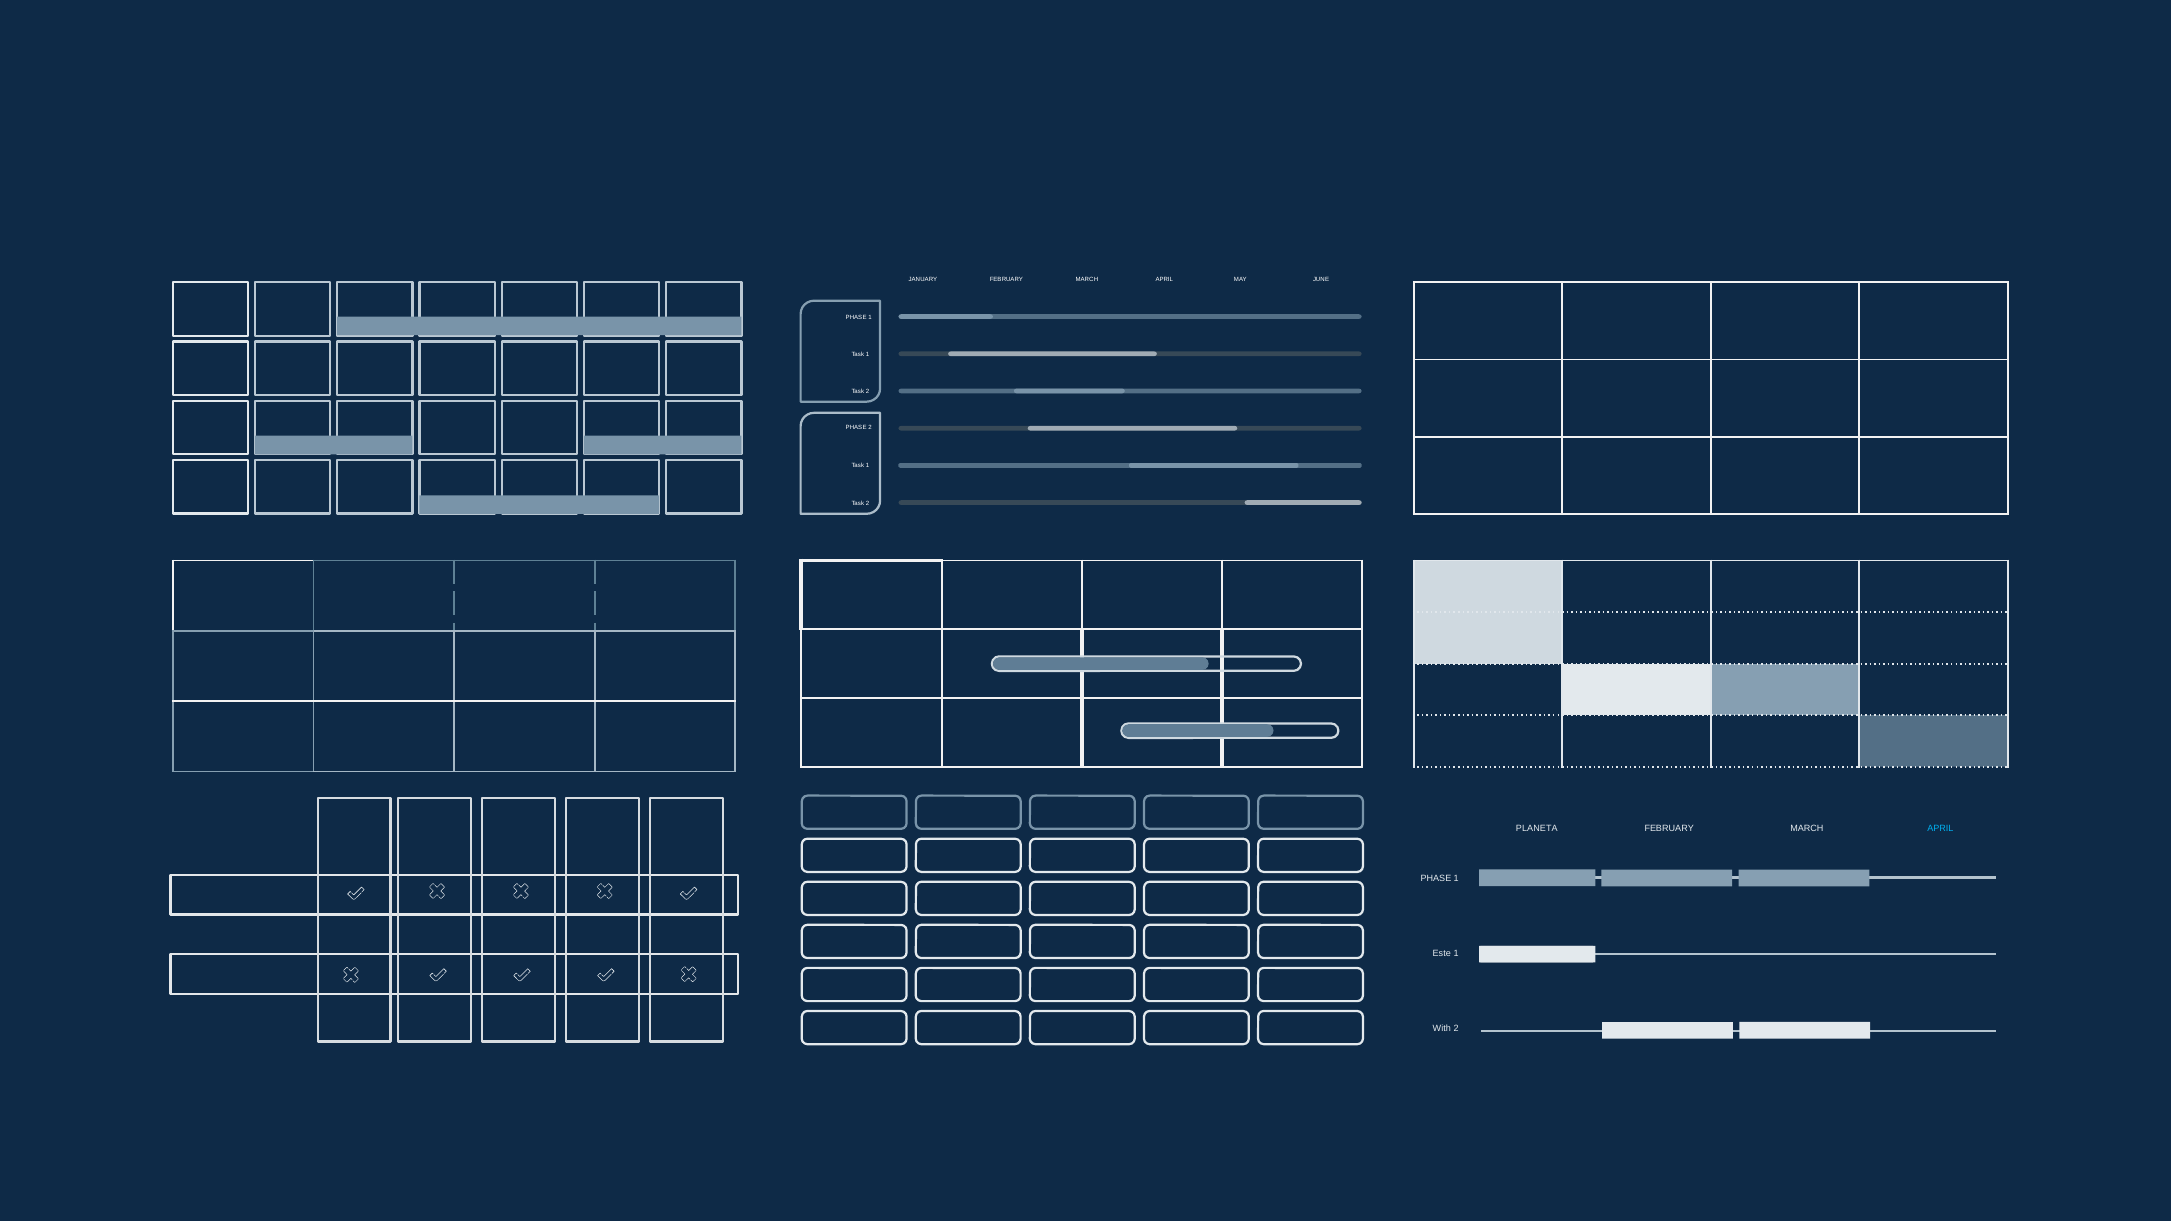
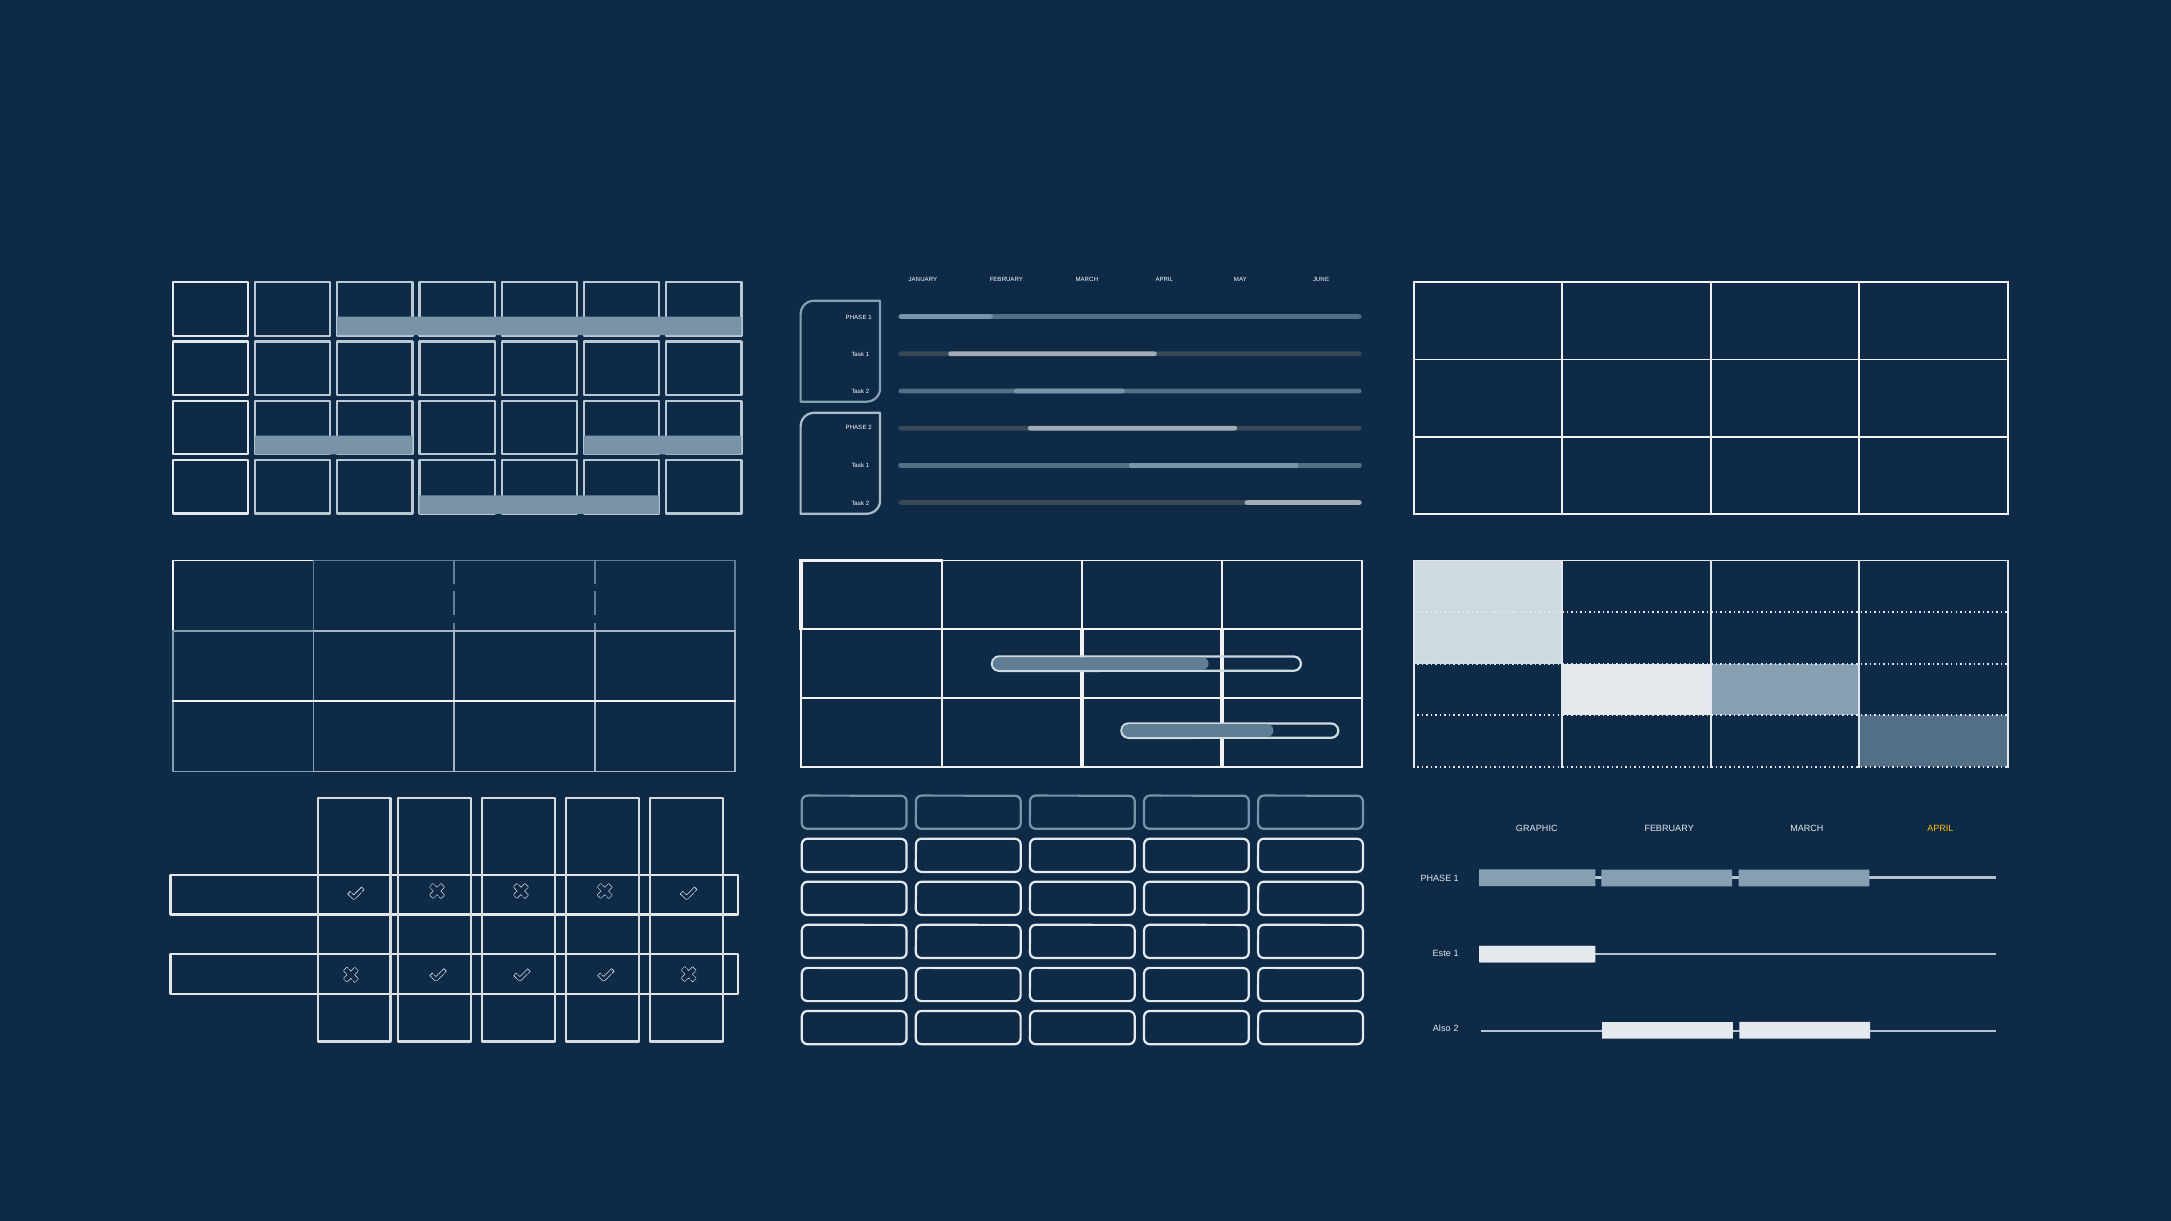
PLANETA: PLANETA -> GRAPHIC (1537, 828)
APRIL colour: light blue -> yellow (1940, 828)
With: With -> Also (1442, 1028)
